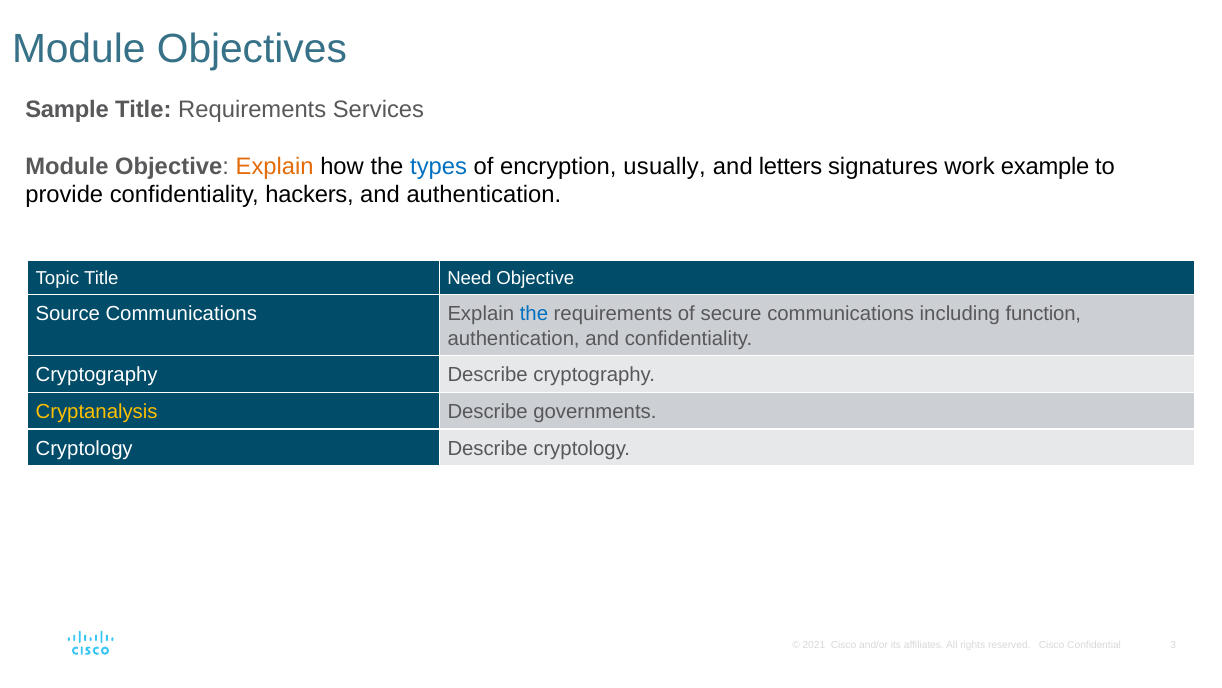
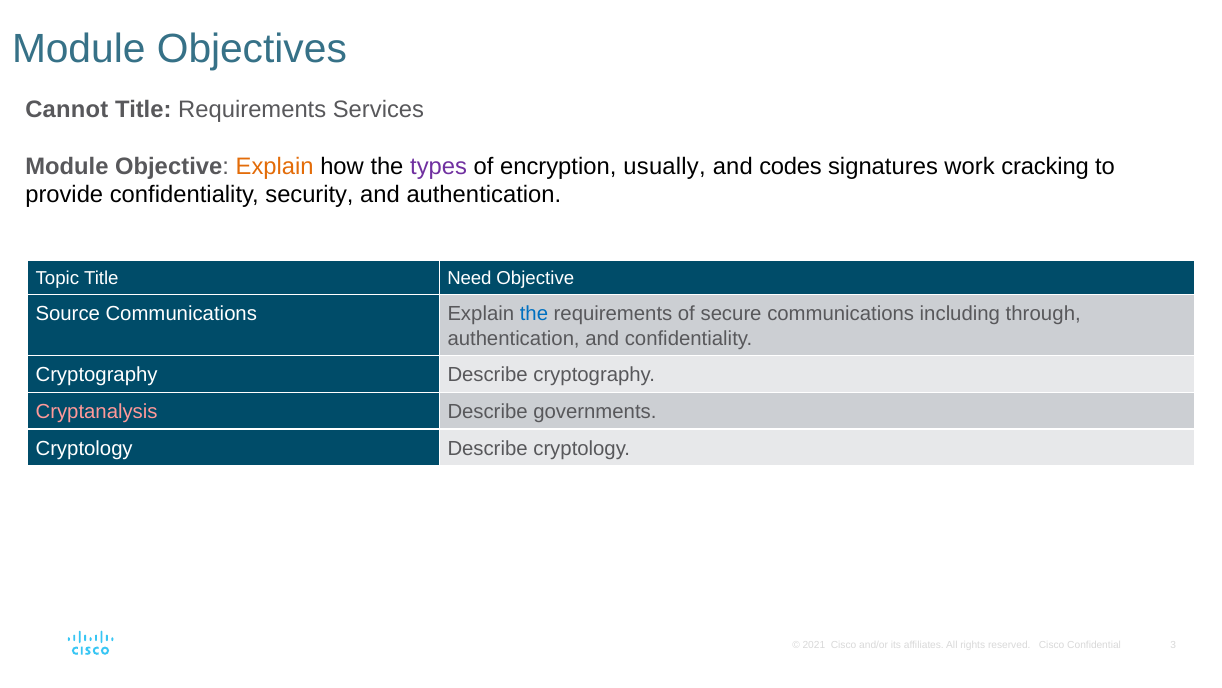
Sample: Sample -> Cannot (67, 109)
types colour: blue -> purple (439, 166)
letters: letters -> codes (791, 166)
example: example -> cracking (1045, 166)
hackers: hackers -> security (309, 195)
function: function -> through (1043, 314)
Cryptanalysis colour: yellow -> pink (97, 411)
